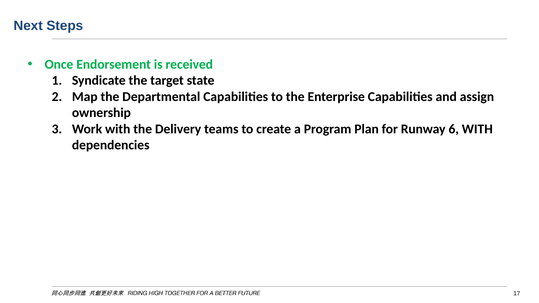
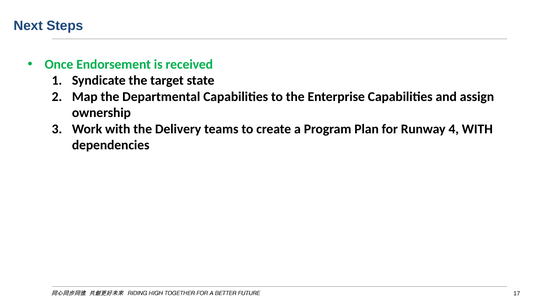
6: 6 -> 4 (454, 129)
